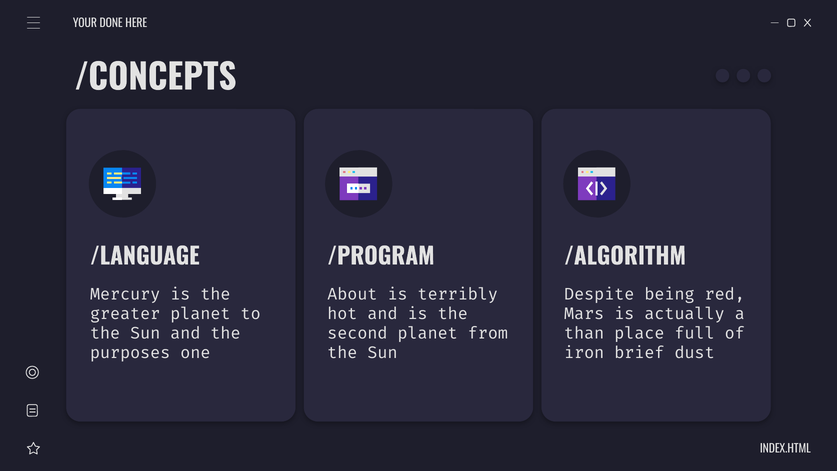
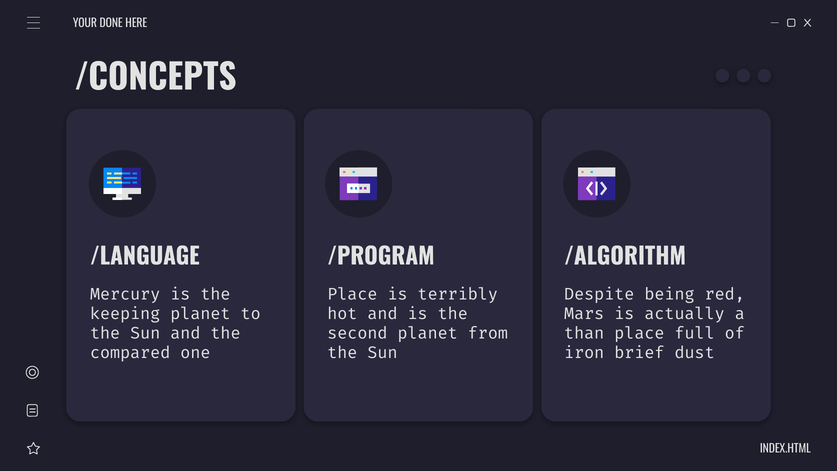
About: About -> Place (352, 294)
greater: greater -> keeping (125, 314)
purposes: purposes -> compared (130, 353)
